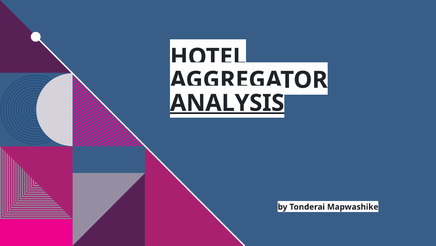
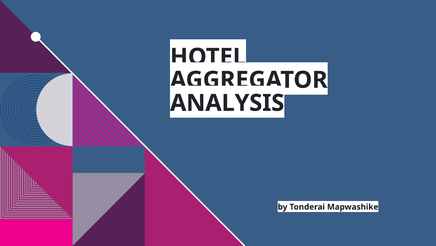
ANALYSIS underline: present -> none (227, 103)
